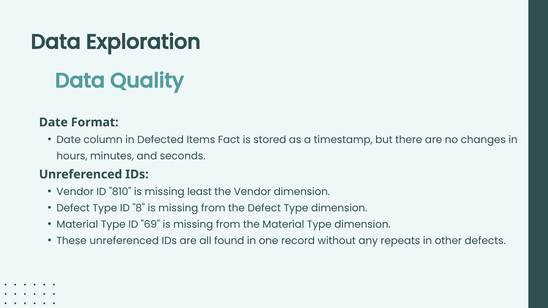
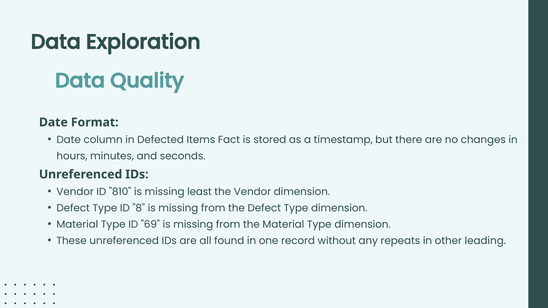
defects: defects -> leading (485, 241)
